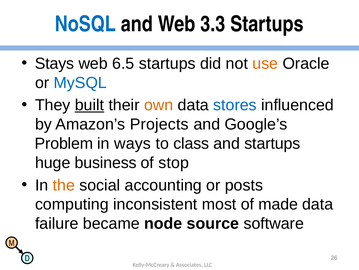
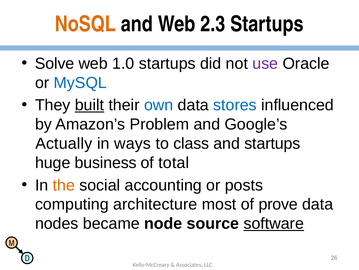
NoSQL colour: blue -> orange (85, 24)
3.3: 3.3 -> 2.3 (213, 24)
Stays: Stays -> Solve (55, 63)
6.5: 6.5 -> 1.0 (123, 63)
use colour: orange -> purple (265, 63)
own colour: orange -> blue (159, 105)
Projects: Projects -> Problem (159, 124)
Problem: Problem -> Actually (64, 143)
stop: stop -> total (174, 162)
inconsistent: inconsistent -> architecture (155, 204)
made: made -> prove (278, 204)
failure: failure -> nodes (57, 223)
software underline: none -> present (274, 223)
